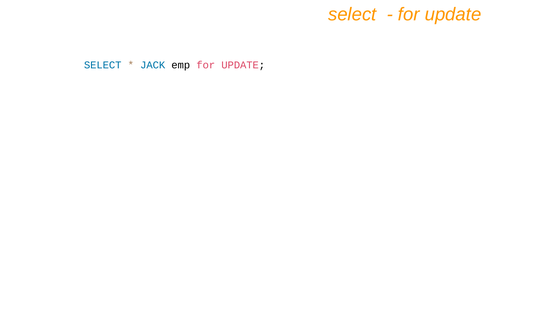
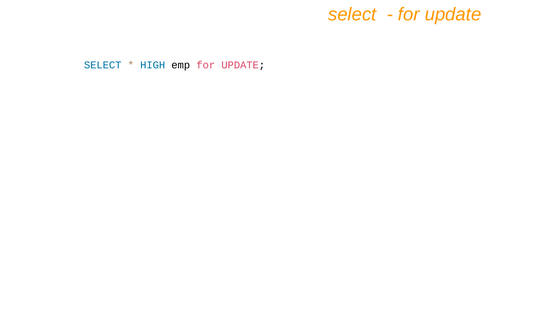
JACK: JACK -> HIGH (153, 65)
